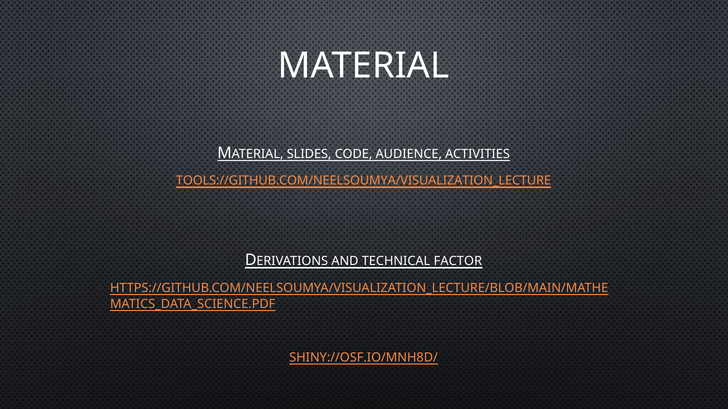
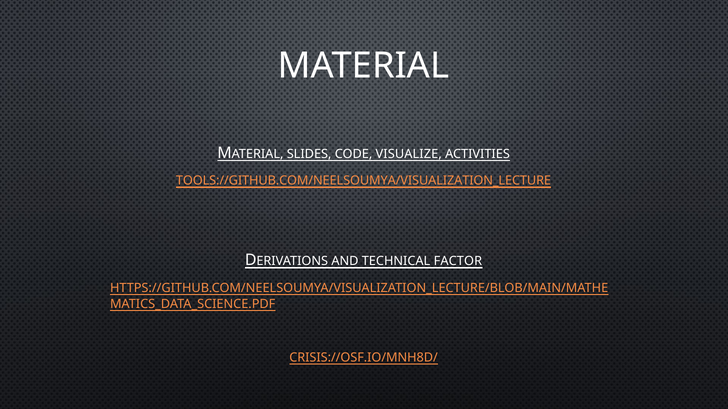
AUDIENCE: AUDIENCE -> VISUALIZE (409, 154)
SHINY://OSF.IO/MNH8D/: SHINY://OSF.IO/MNH8D/ -> CRISIS://OSF.IO/MNH8D/ (364, 358)
